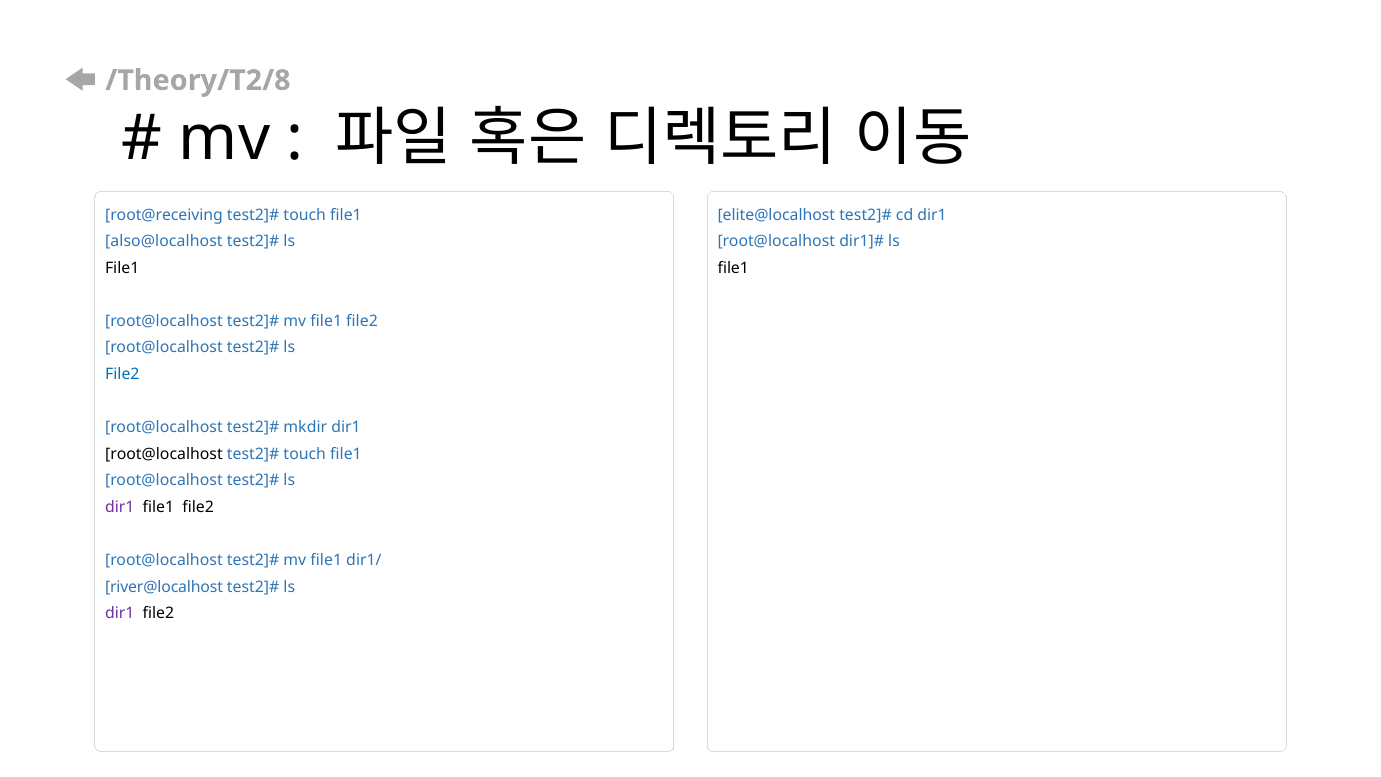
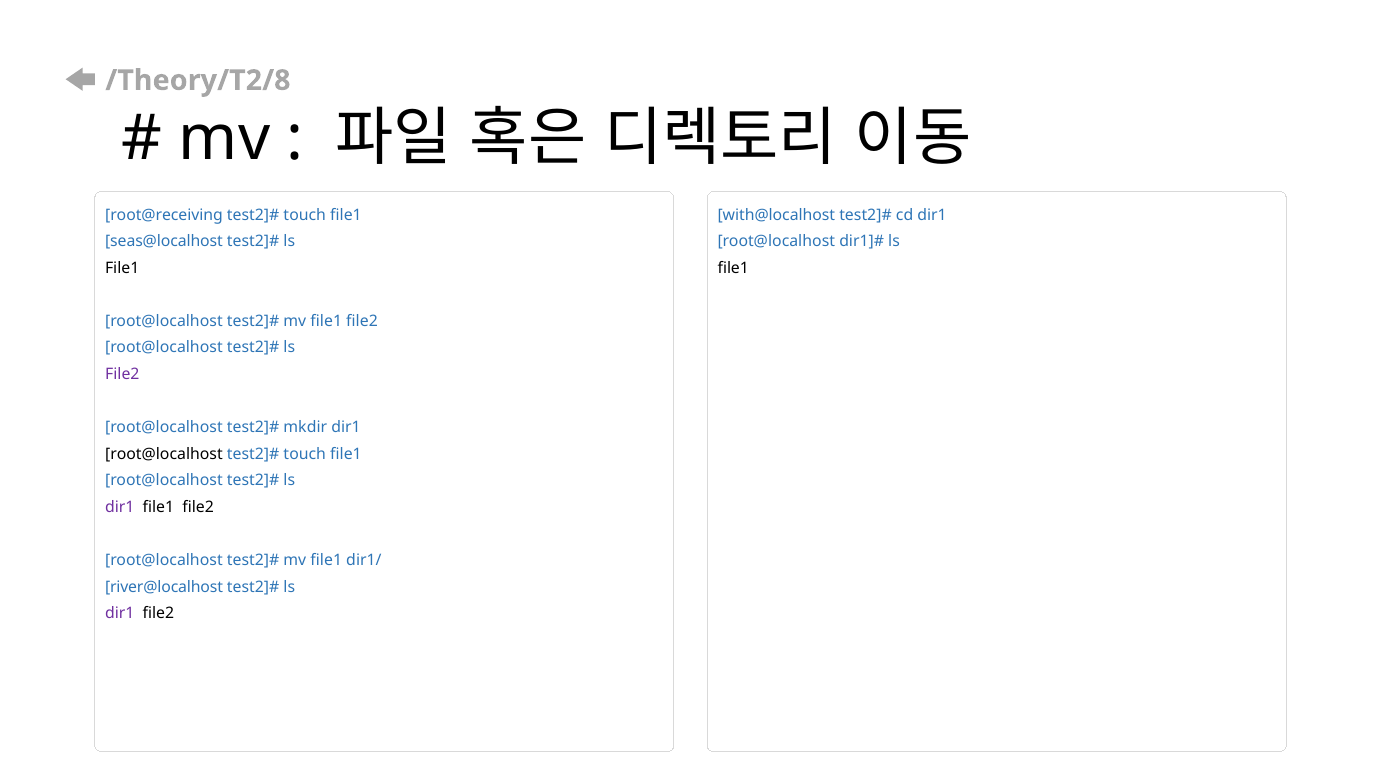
elite@localhost: elite@localhost -> with@localhost (776, 215)
also@localhost: also@localhost -> seas@localhost (164, 241)
File2 colour: blue -> purple (122, 374)
